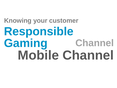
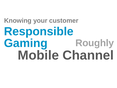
Channel: Channel -> Roughly (95, 43)
